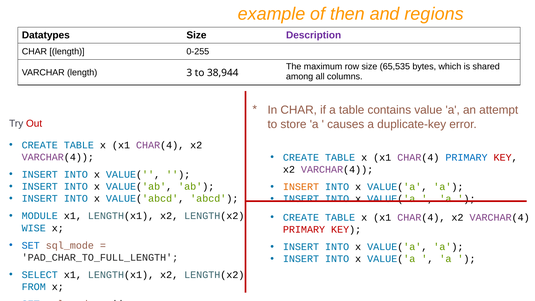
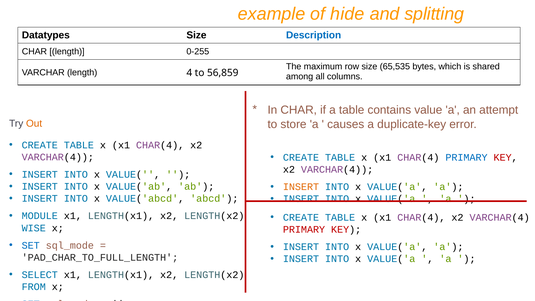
then: then -> hide (347, 14)
regions: regions -> splitting (434, 14)
Description colour: purple -> blue (314, 35)
3: 3 -> 4 (189, 73)
38,944: 38,944 -> 56,859 (223, 73)
Out colour: red -> orange (34, 124)
